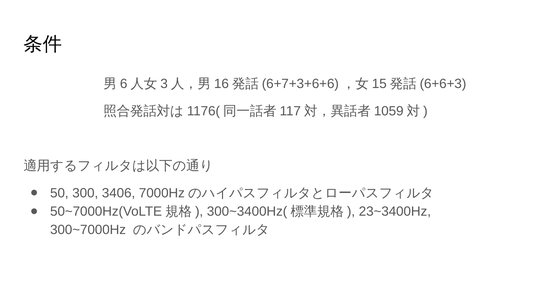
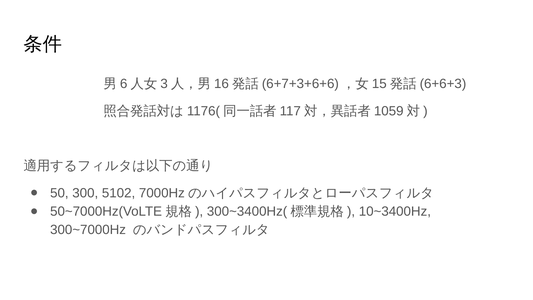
3406: 3406 -> 5102 (119, 193)
23~3400Hz: 23~3400Hz -> 10~3400Hz (395, 211)
